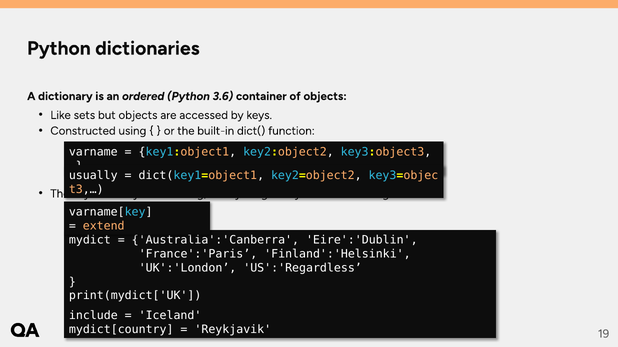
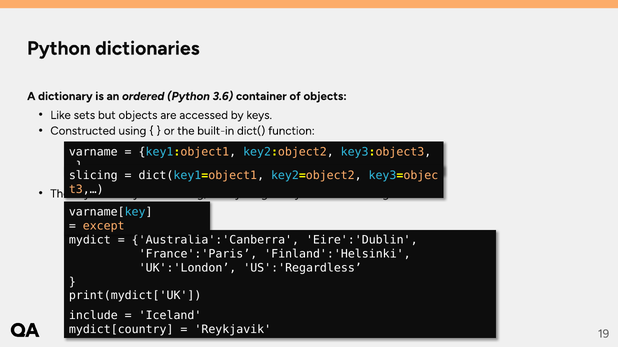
usually: usually -> slicing (93, 176)
extend: extend -> except (104, 226)
